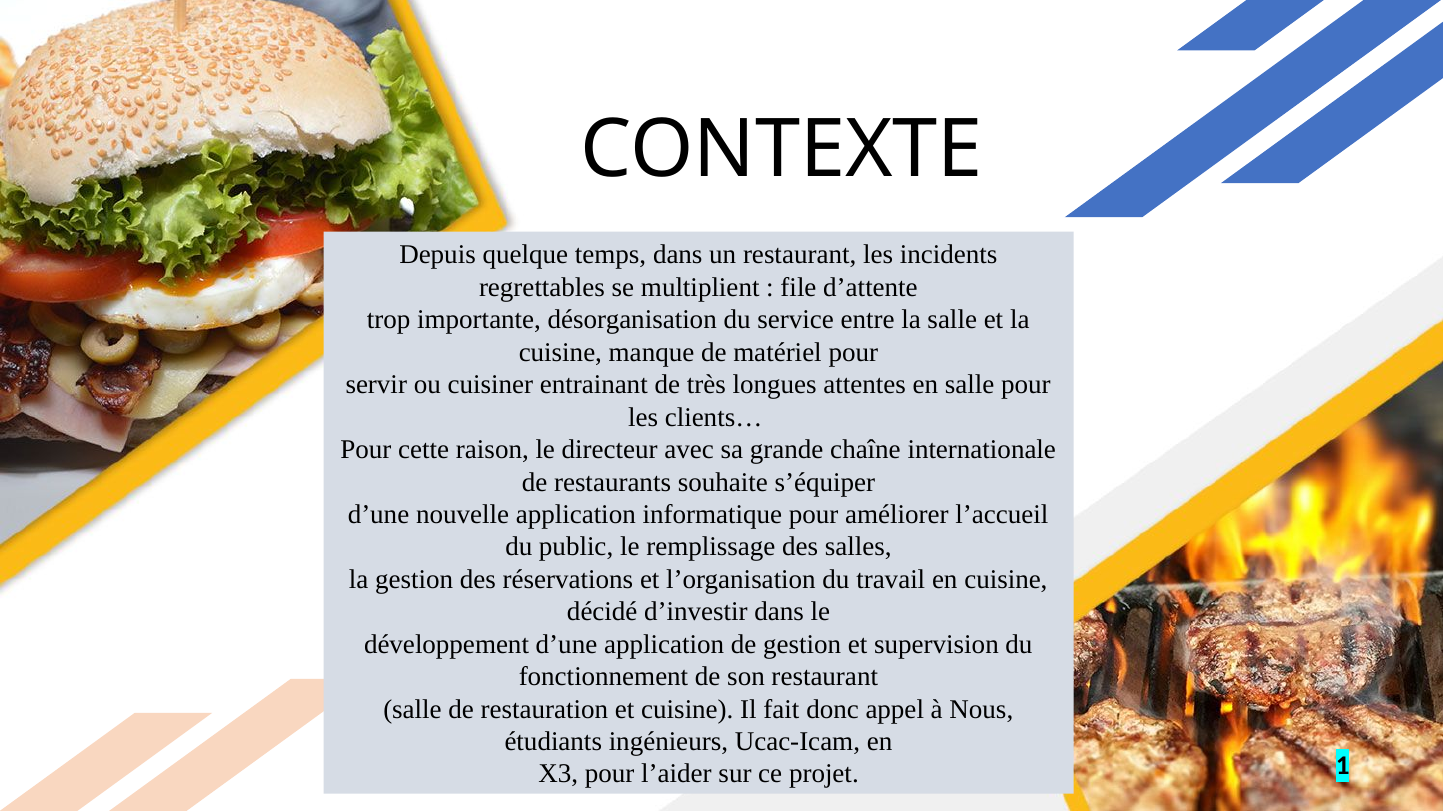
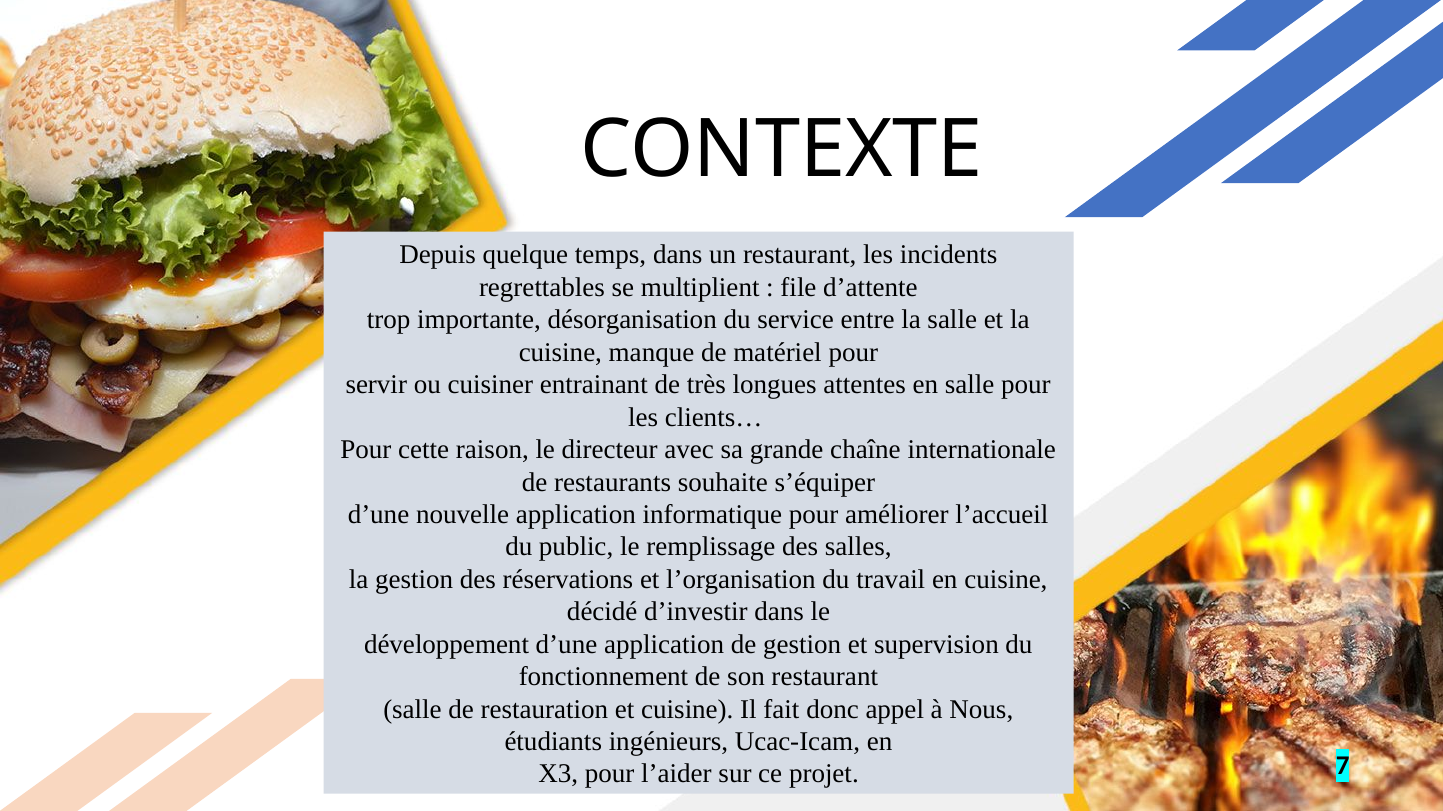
1: 1 -> 7 (1343, 766)
